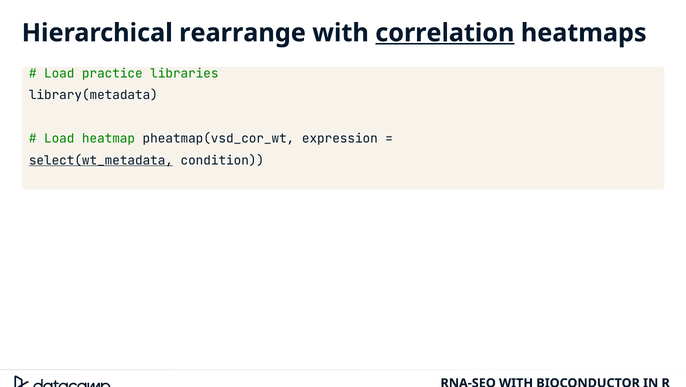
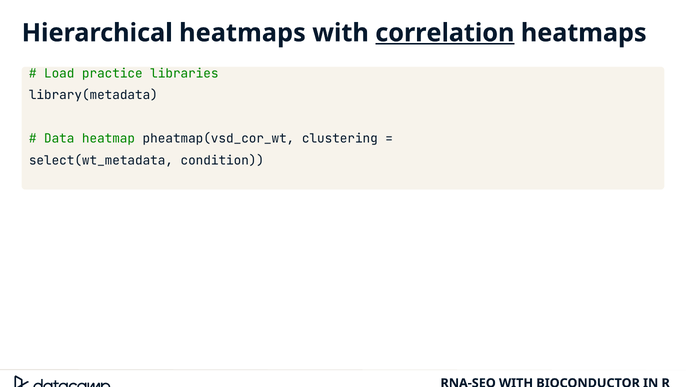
Hierarchical rearrange: rearrange -> heatmaps (242, 33)
Load: Load -> Data (59, 139)
expression: expression -> clustering (340, 139)
select(wt_metadata underline: present -> none (101, 160)
